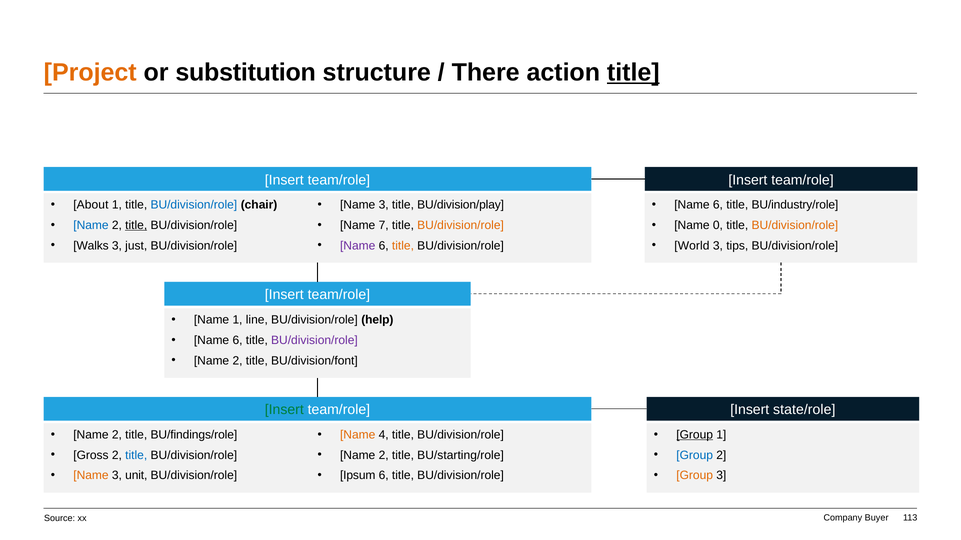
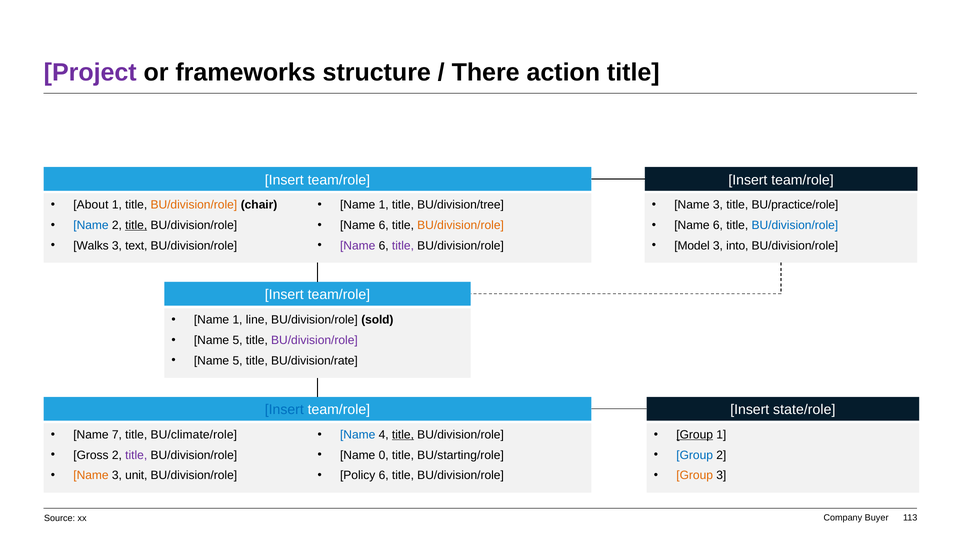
Project colour: orange -> purple (90, 72)
substitution: substitution -> frameworks (246, 72)
title underline: present -> none (633, 72)
BU/division/role colour: blue -> orange (194, 205)
3: 3 -> 1 (384, 205)
BU/division/play: BU/division/play -> BU/division/tree (461, 205)
6: 6 -> 3 (718, 205)
BU/industry/role: BU/industry/role -> BU/practice/role (795, 205)
7: 7 -> 6 (384, 225)
0: 0 -> 6 (718, 225)
BU/division/role colour: orange -> blue (795, 225)
just: just -> text (136, 246)
title colour: orange -> purple (403, 246)
World: World -> Model (692, 246)
tips: tips -> into (737, 246)
help: help -> sold (377, 320)
6: 6 -> 5 (238, 341)
2: 2 -> 5 (238, 361)
BU/division/font: BU/division/font -> BU/division/rate (314, 361)
Insert colour: green -> blue (284, 410)
2: 2 -> 7 (117, 435)
BU/findings/role: BU/findings/role -> BU/climate/role (194, 435)
Name colour: orange -> blue (358, 435)
title underline: none -> present (403, 435)
title colour: blue -> purple (136, 456)
2: 2 -> 0 (384, 456)
Ipsum: Ipsum -> Policy (358, 476)
